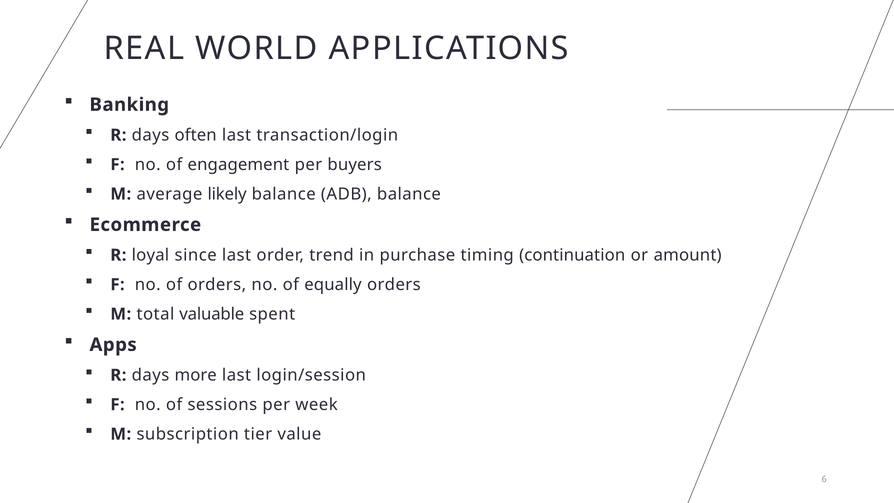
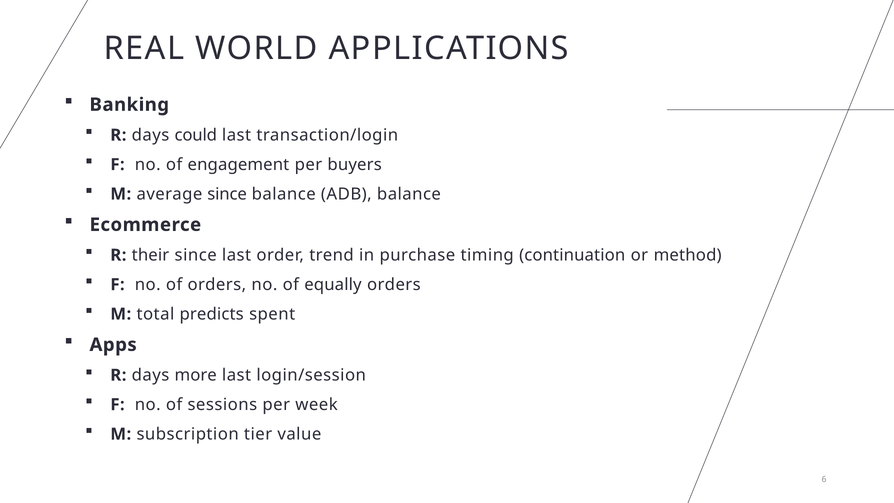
often: often -> could (196, 135)
average likely: likely -> since (227, 194)
loyal: loyal -> their (150, 255)
amount: amount -> method (688, 255)
valuable: valuable -> predicts (212, 314)
